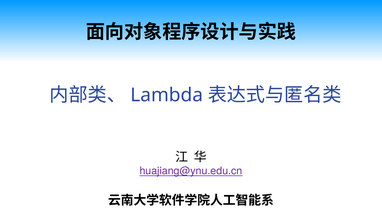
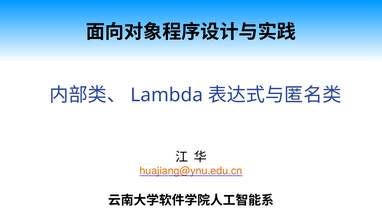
huajiang@ynu.edu.cn colour: purple -> orange (191, 171)
